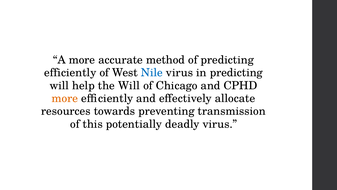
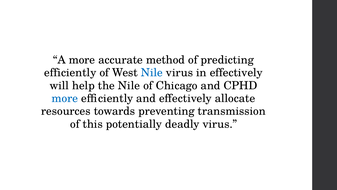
in predicting: predicting -> effectively (236, 73)
the Will: Will -> Nile (129, 85)
more colour: orange -> blue (65, 98)
